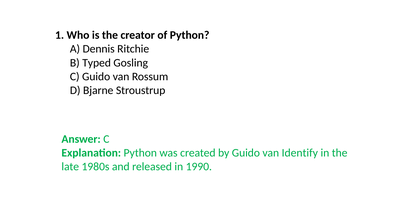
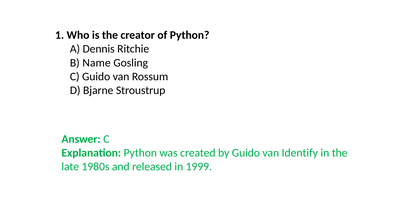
Typed: Typed -> Name (97, 63)
1990: 1990 -> 1999 (199, 167)
